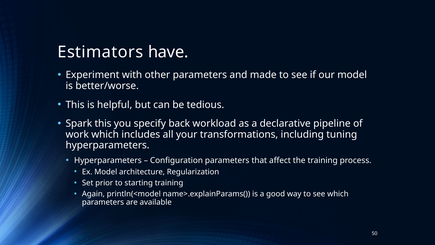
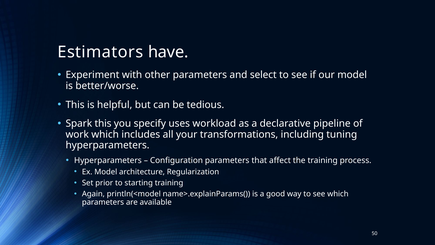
made: made -> select (263, 75)
back: back -> uses (179, 124)
